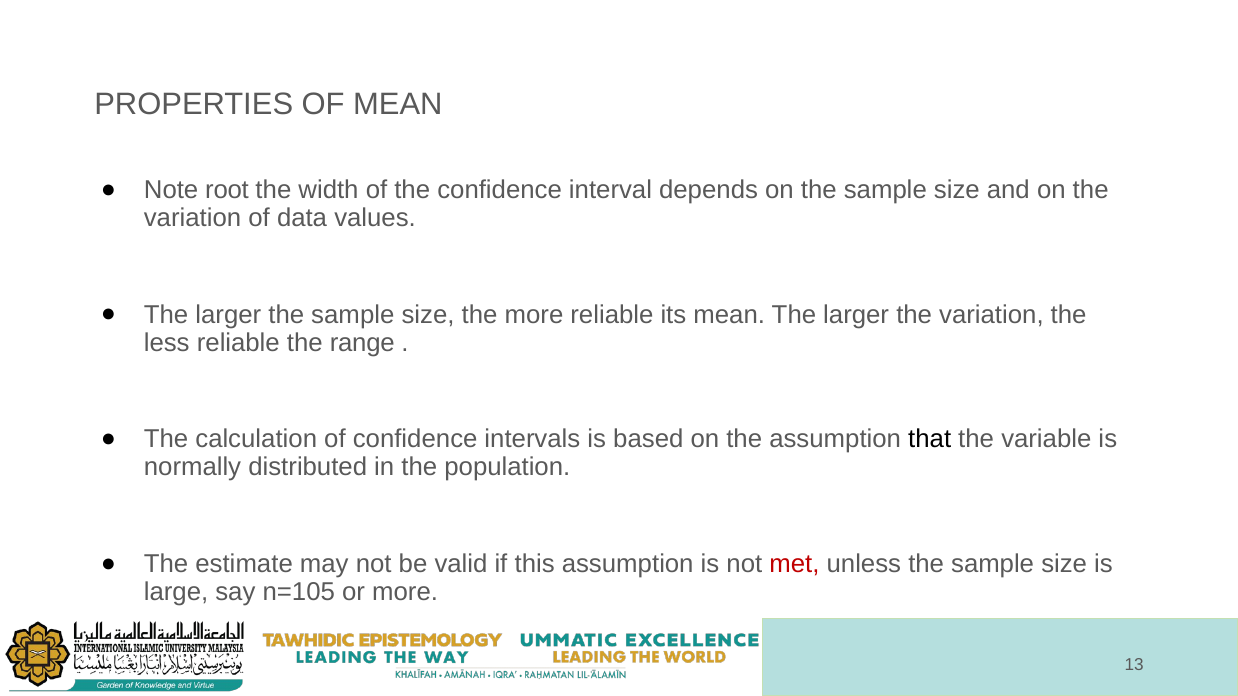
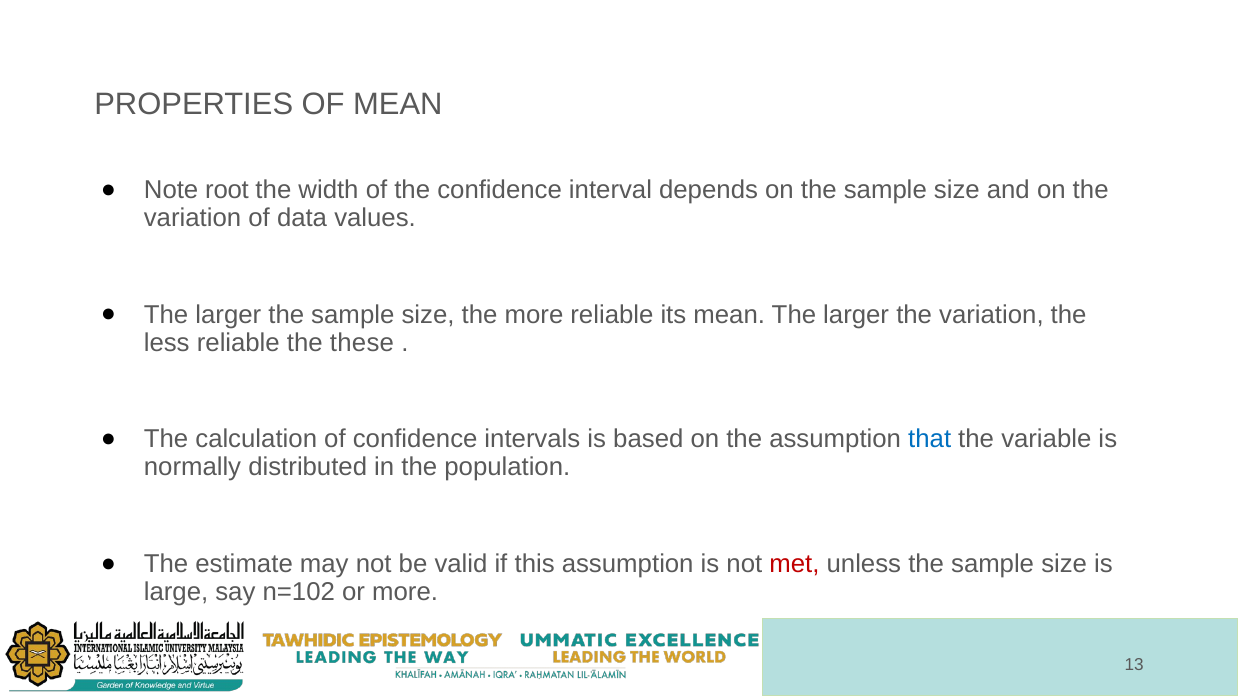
range: range -> these (362, 343)
that colour: black -> blue (930, 440)
n=105: n=105 -> n=102 (299, 592)
